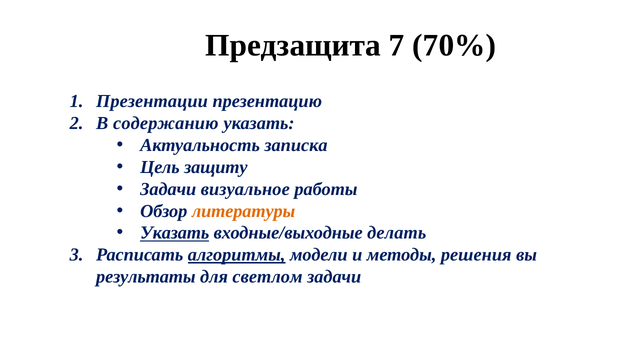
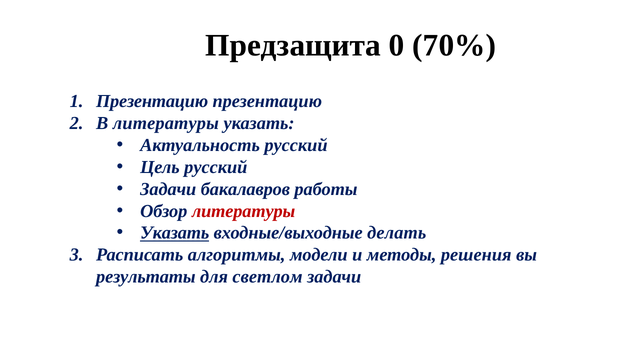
7: 7 -> 0 (397, 45)
Презентации: Презентации -> Презентацию (152, 101)
В содержанию: содержанию -> литературы (166, 123)
Актуальность записка: записка -> русский (296, 145)
Цель защиту: защиту -> русский (216, 167)
визуальное: визуальное -> бакалавров (245, 189)
литературы colour: orange -> red (244, 211)
алгоритмы underline: present -> none (237, 255)
